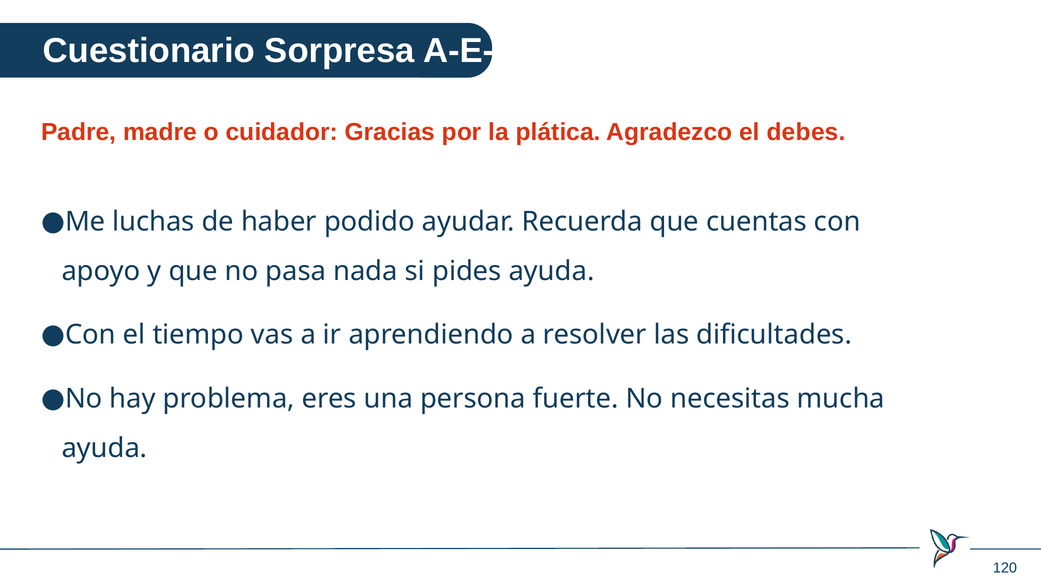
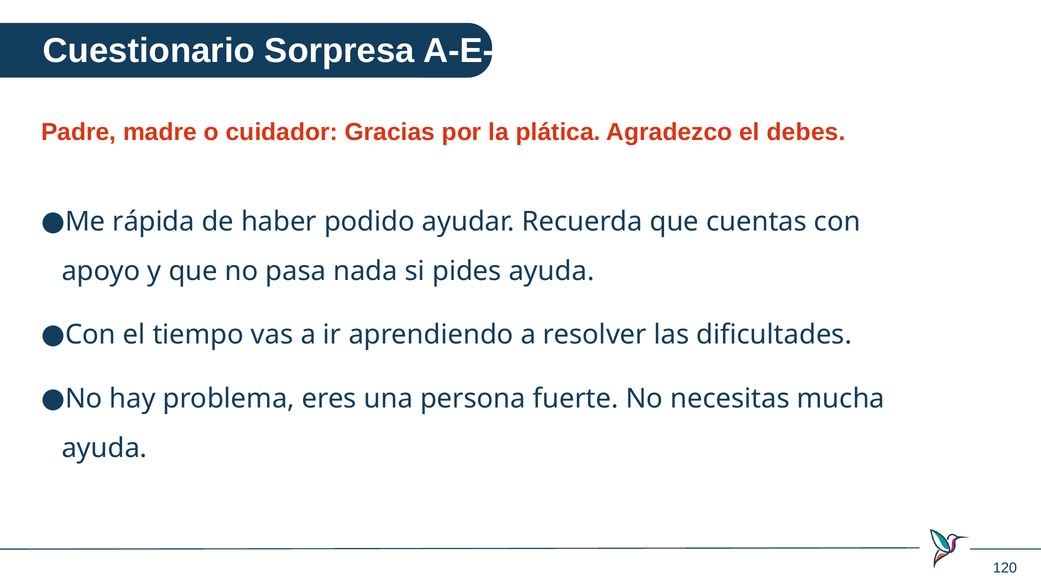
luchas: luchas -> rápida (154, 222)
